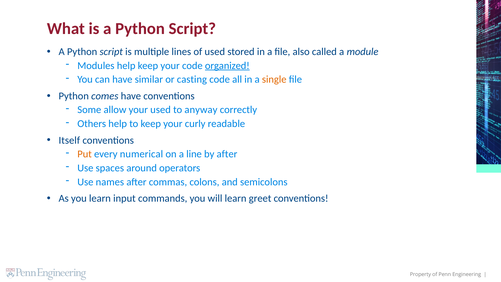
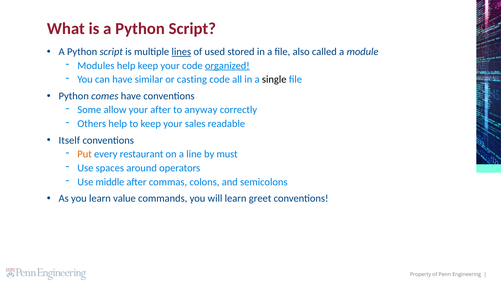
lines underline: none -> present (181, 52)
single colour: orange -> black (274, 79)
your used: used -> after (161, 110)
curly: curly -> sales (195, 124)
numerical: numerical -> restaurant (142, 154)
by after: after -> must (227, 154)
names: names -> middle (110, 182)
input: input -> value (124, 198)
